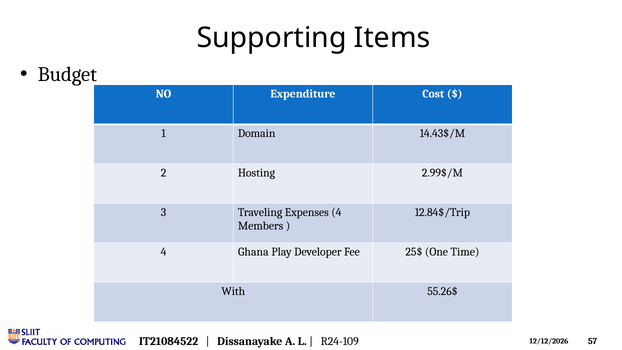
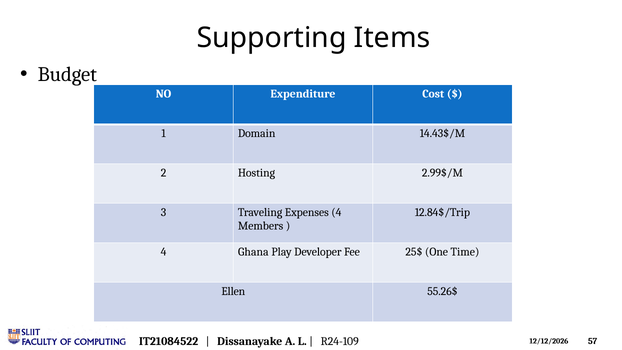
With: With -> Ellen (233, 291)
